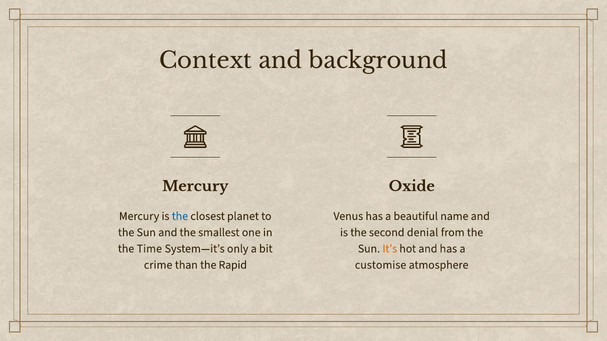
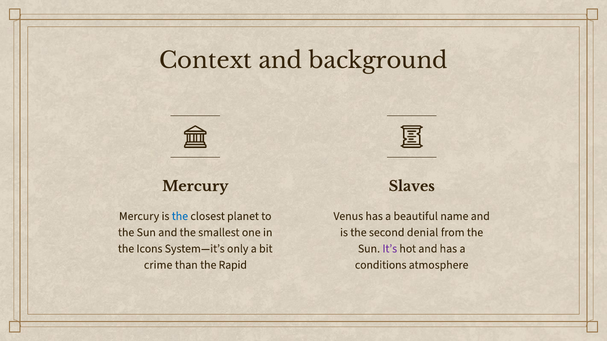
Oxide: Oxide -> Slaves (412, 187)
Time: Time -> Icons (149, 249)
It’s colour: orange -> purple (390, 249)
customise: customise -> conditions (381, 265)
